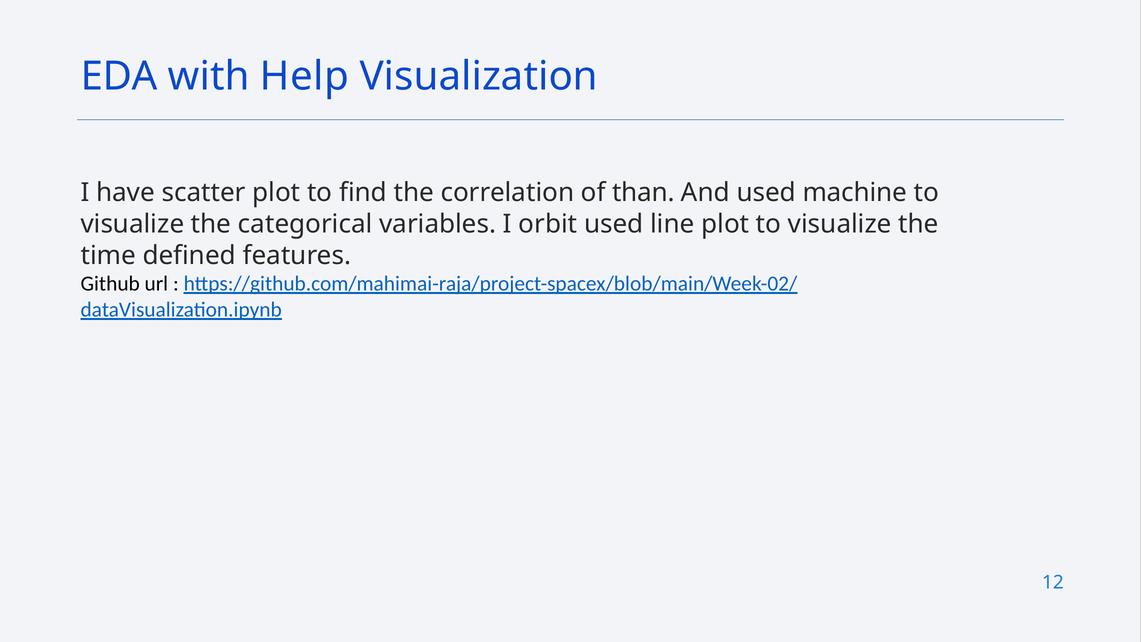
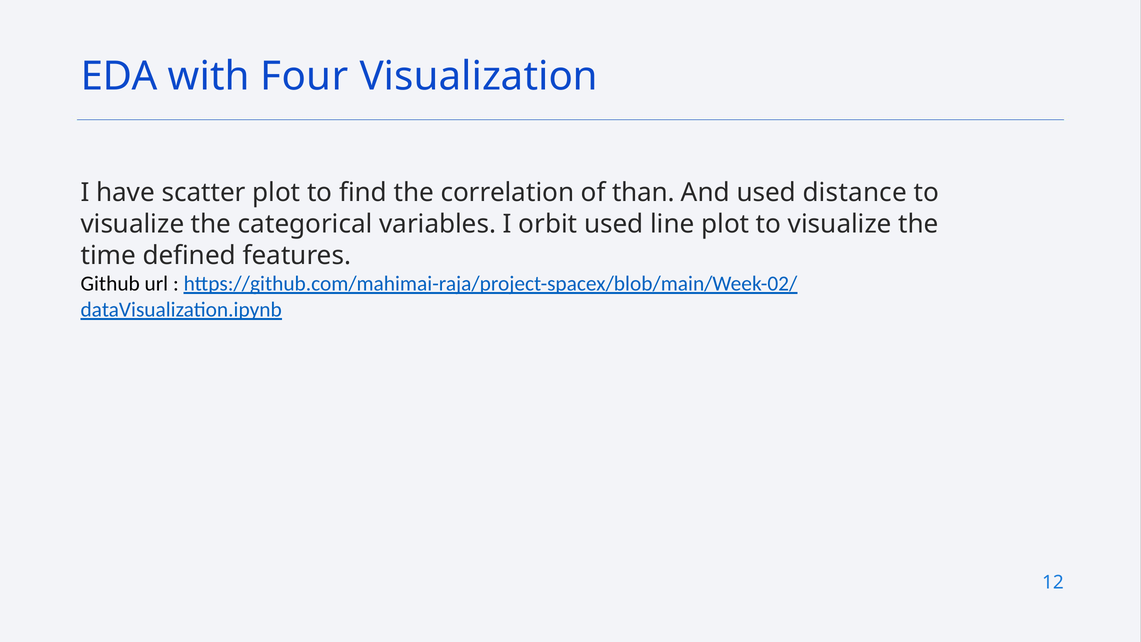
Help: Help -> Four (304, 76)
machine: machine -> distance (855, 193)
